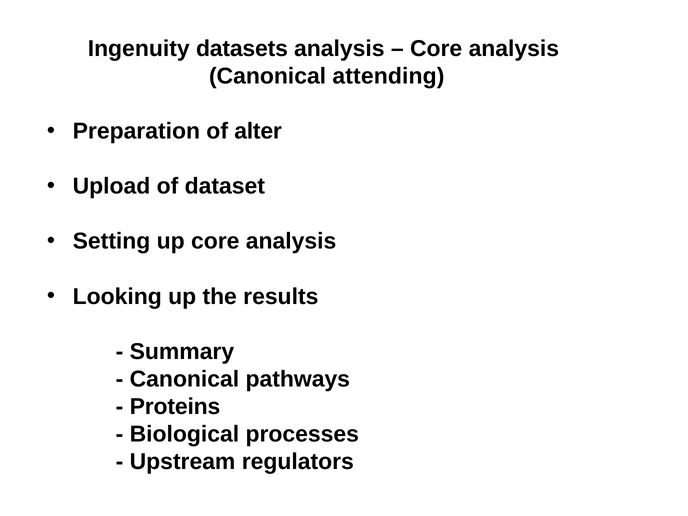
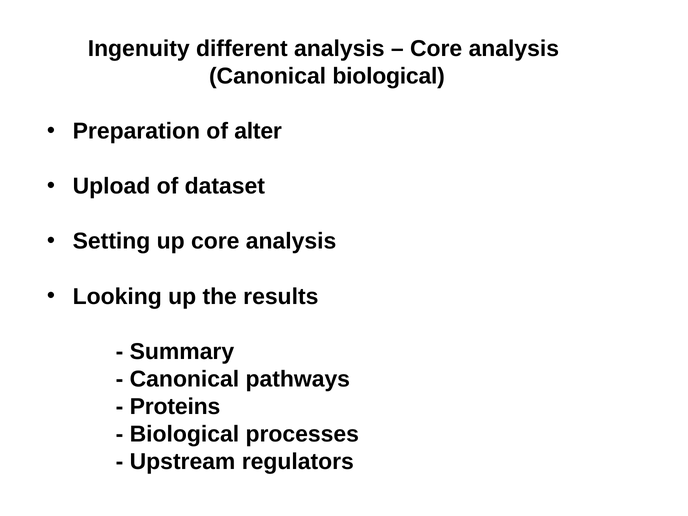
datasets: datasets -> different (242, 49)
Canonical attending: attending -> biological (389, 76)
